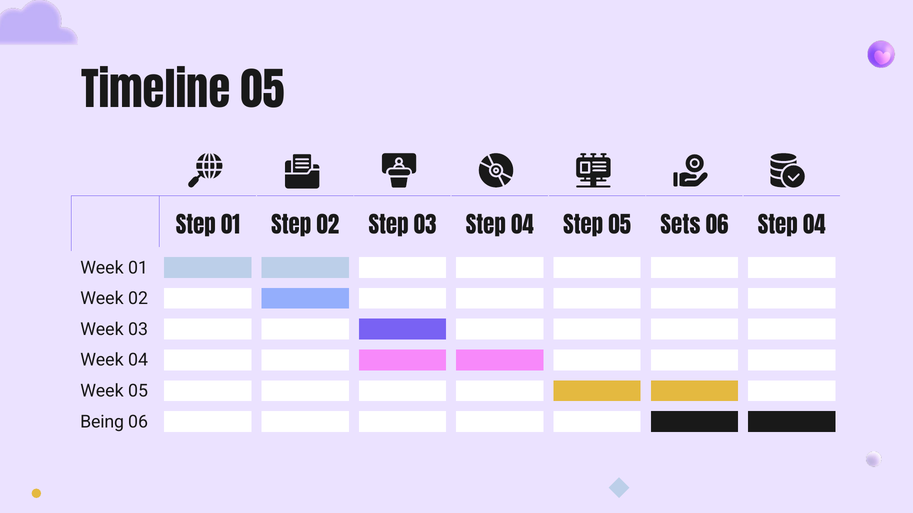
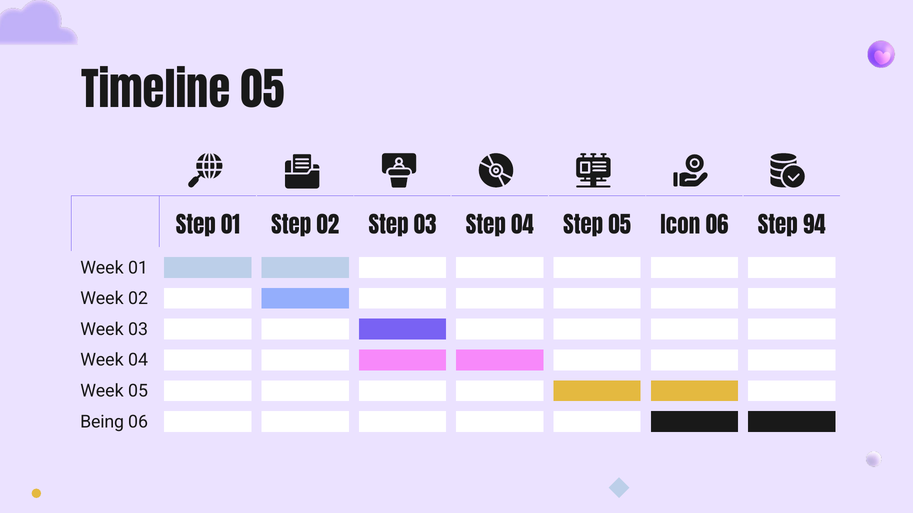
Sets: Sets -> Icon (680, 226)
06 Step 04: 04 -> 94 (814, 226)
